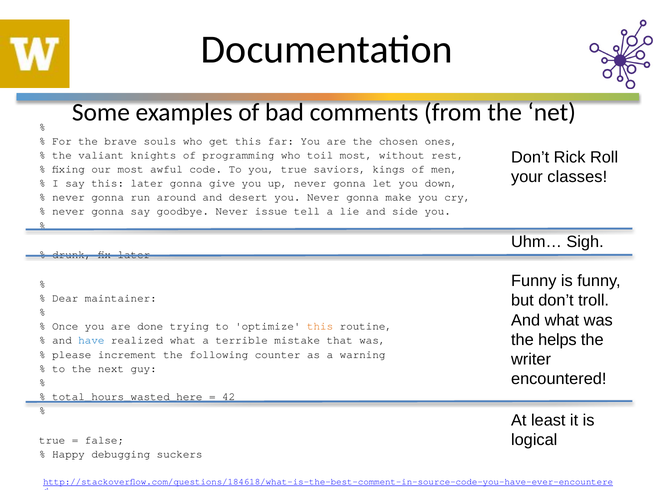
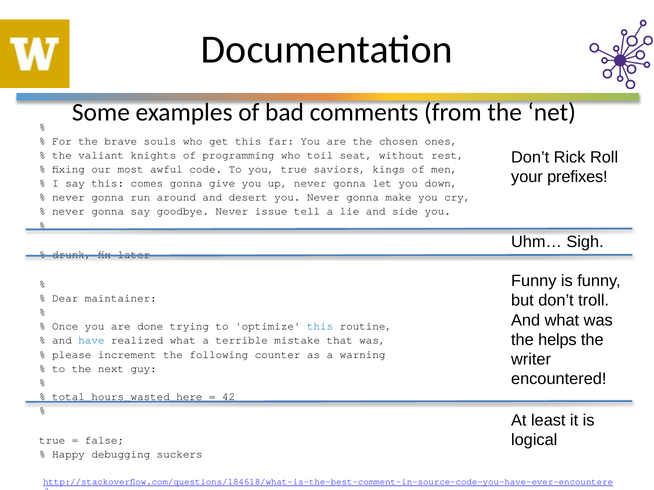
toil most: most -> seat (356, 155)
classes: classes -> prefixes (577, 177)
this later: later -> comes (147, 183)
this colour: orange -> blue (320, 327)
